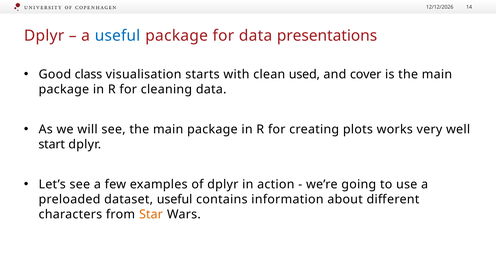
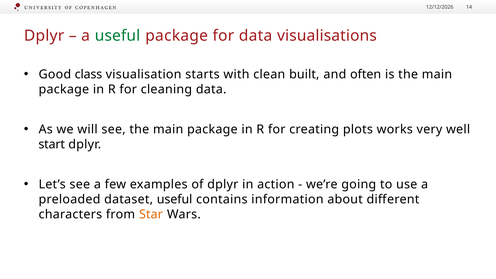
useful colour: blue -> green (118, 36)
presentations: presentations -> visualisations (327, 36)
used: used -> built (304, 75)
cover: cover -> often (366, 75)
